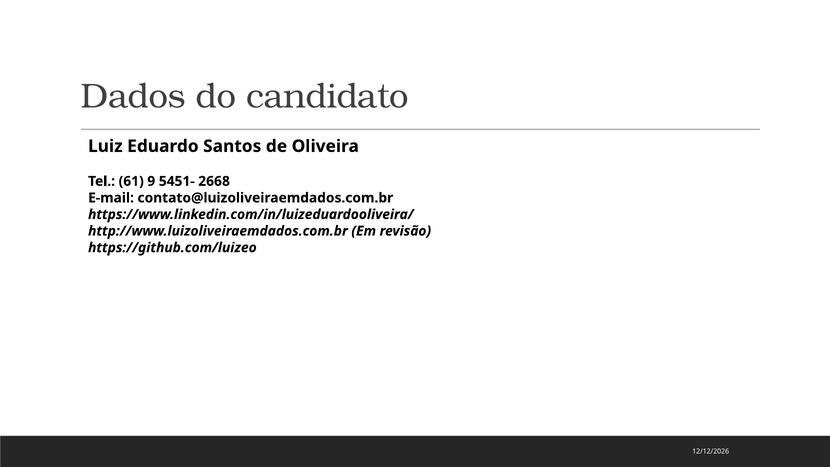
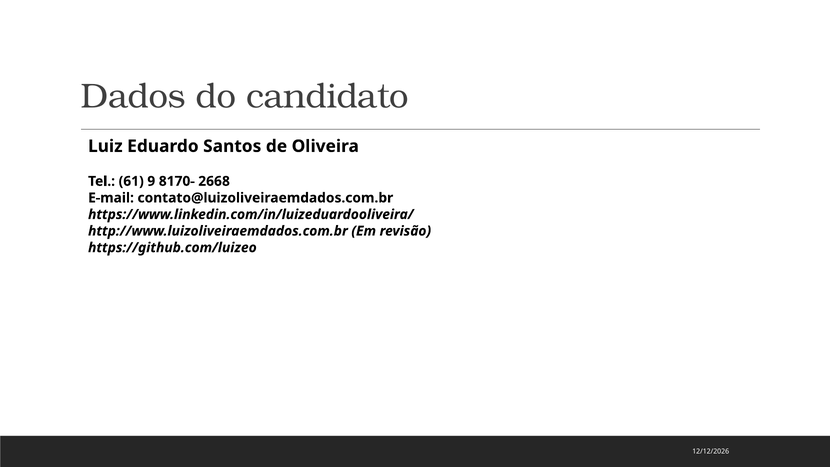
5451-: 5451- -> 8170- (177, 181)
